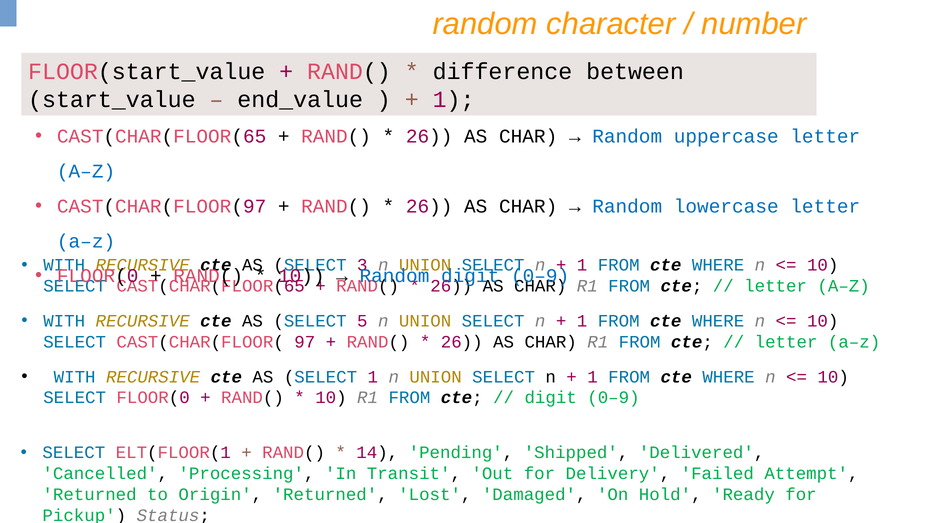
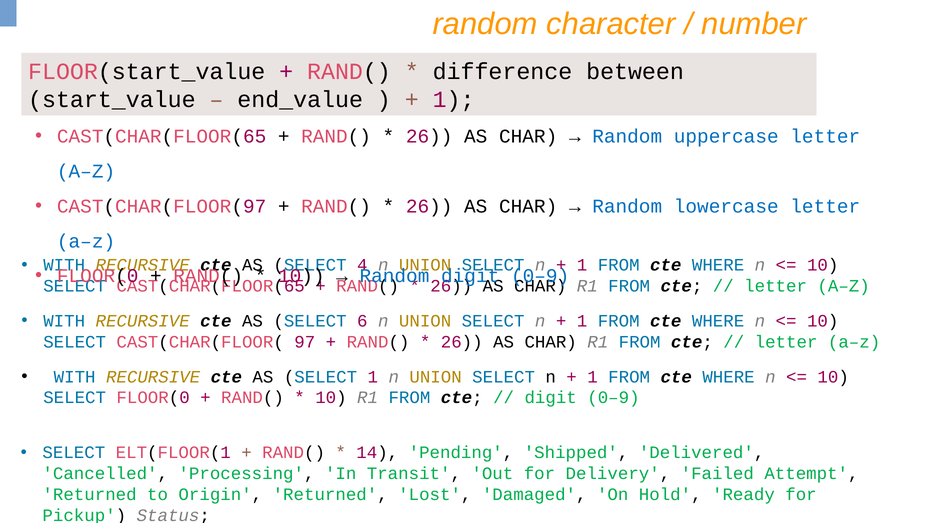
3: 3 -> 4 (362, 265)
5: 5 -> 6 (362, 321)
